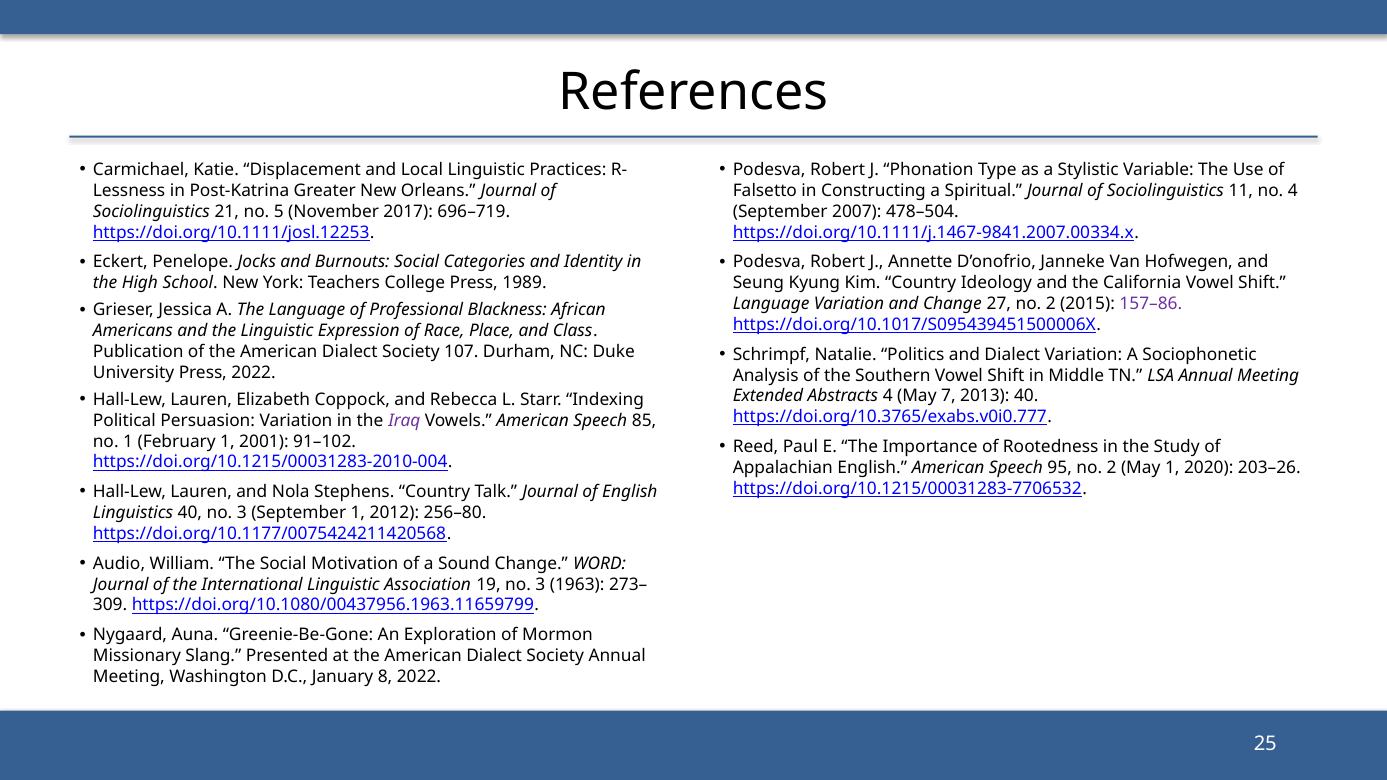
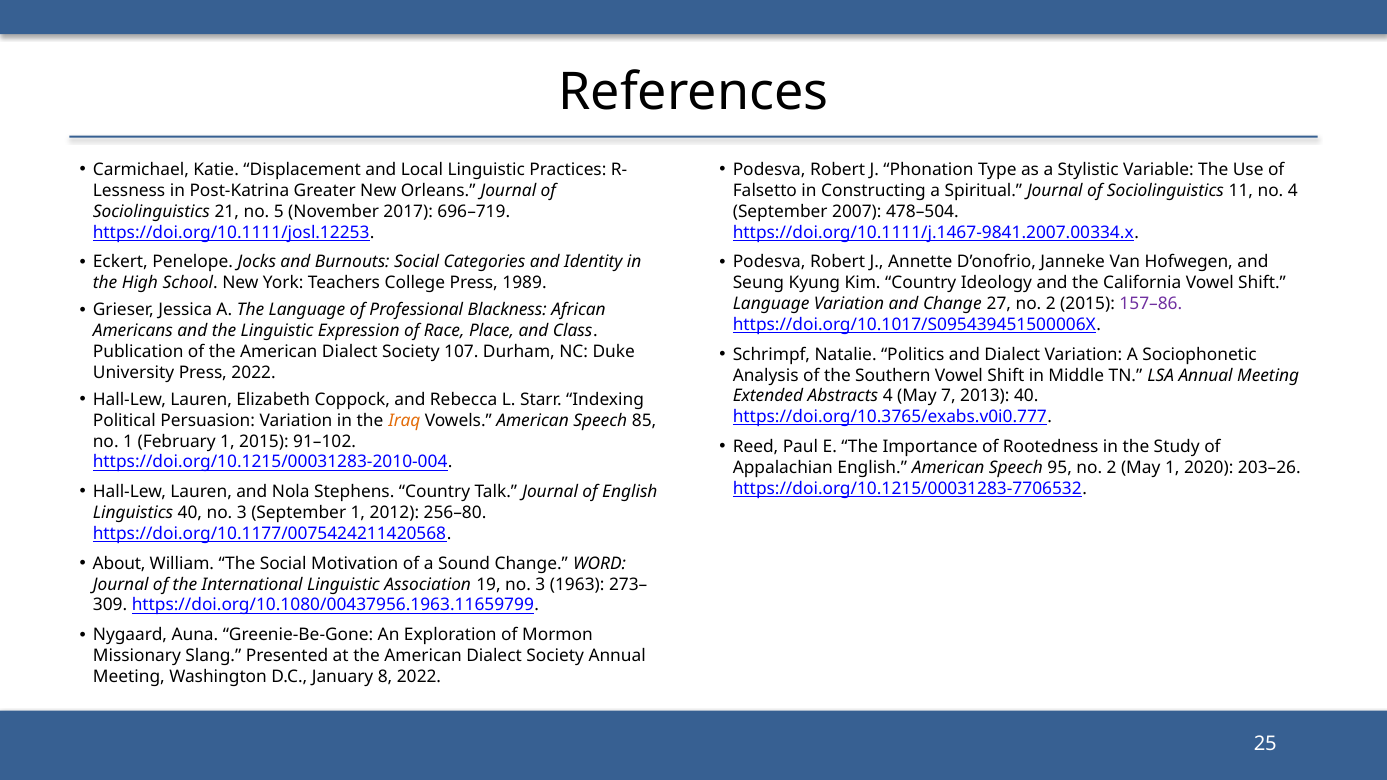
Iraq colour: purple -> orange (404, 421)
1 2001: 2001 -> 2015 (264, 441)
Audio: Audio -> About (119, 564)
